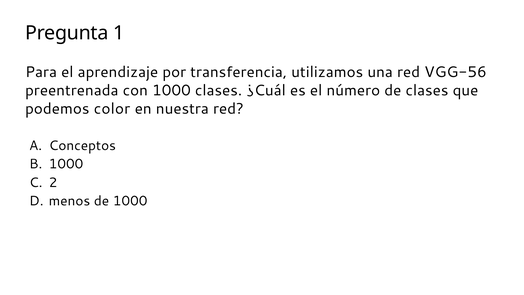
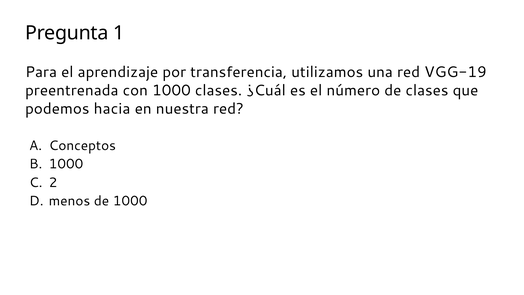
VGG-56: VGG-56 -> VGG-19 (455, 72)
color: color -> hacia (112, 109)
